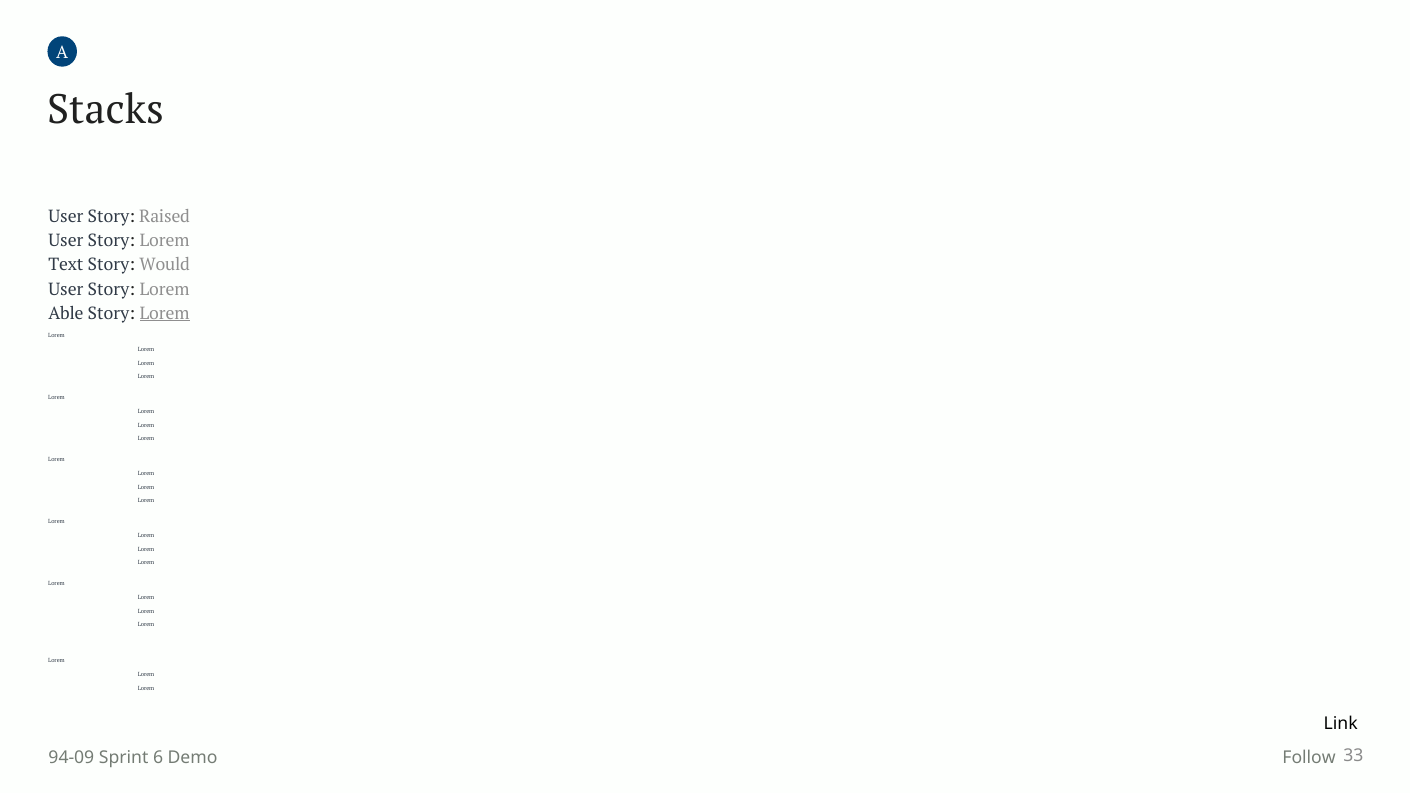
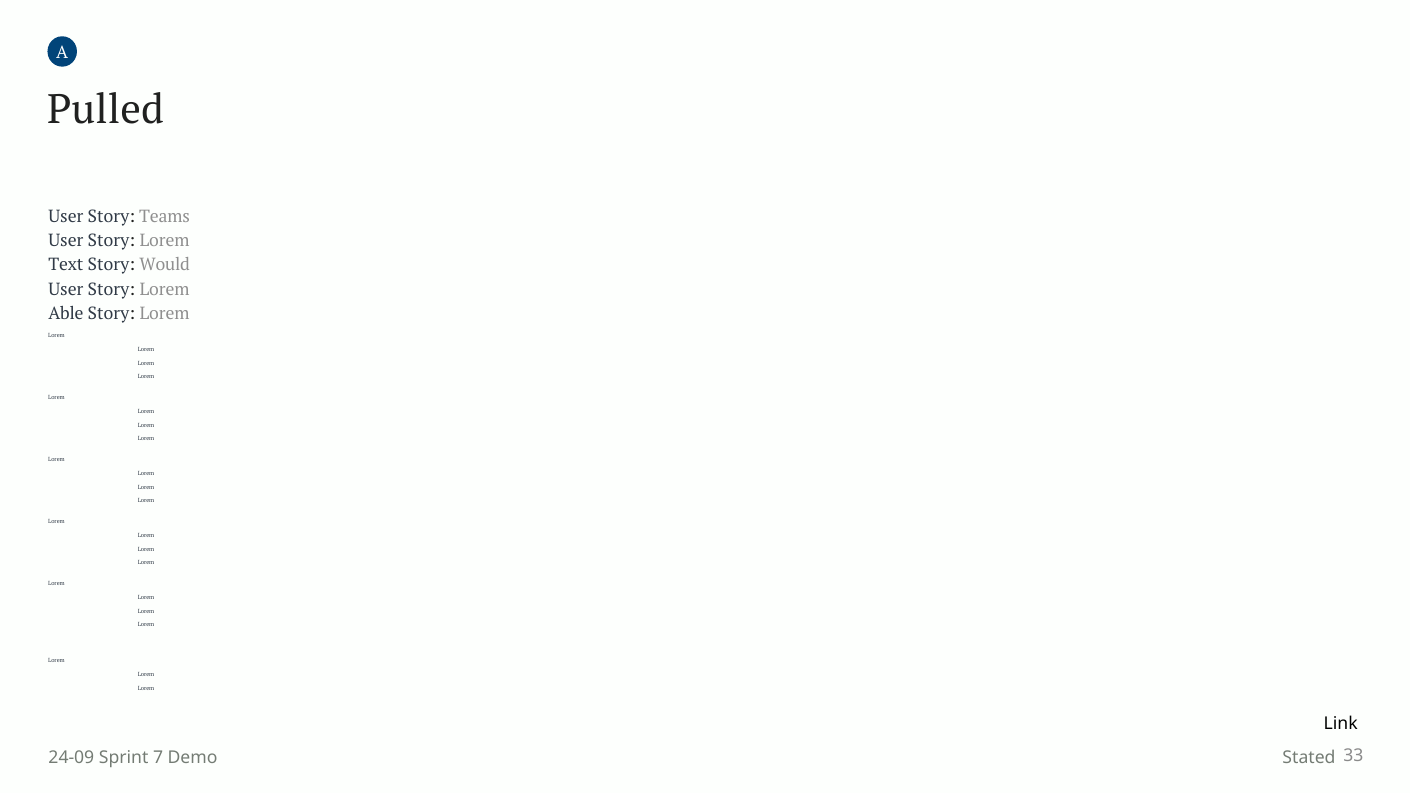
Stacks: Stacks -> Pulled (106, 110)
Raised: Raised -> Teams (165, 217)
Lorem underline: present -> none (165, 313)
94-09: 94-09 -> 24-09 (71, 758)
6: 6 -> 7 (158, 758)
Follow: Follow -> Stated (1309, 758)
